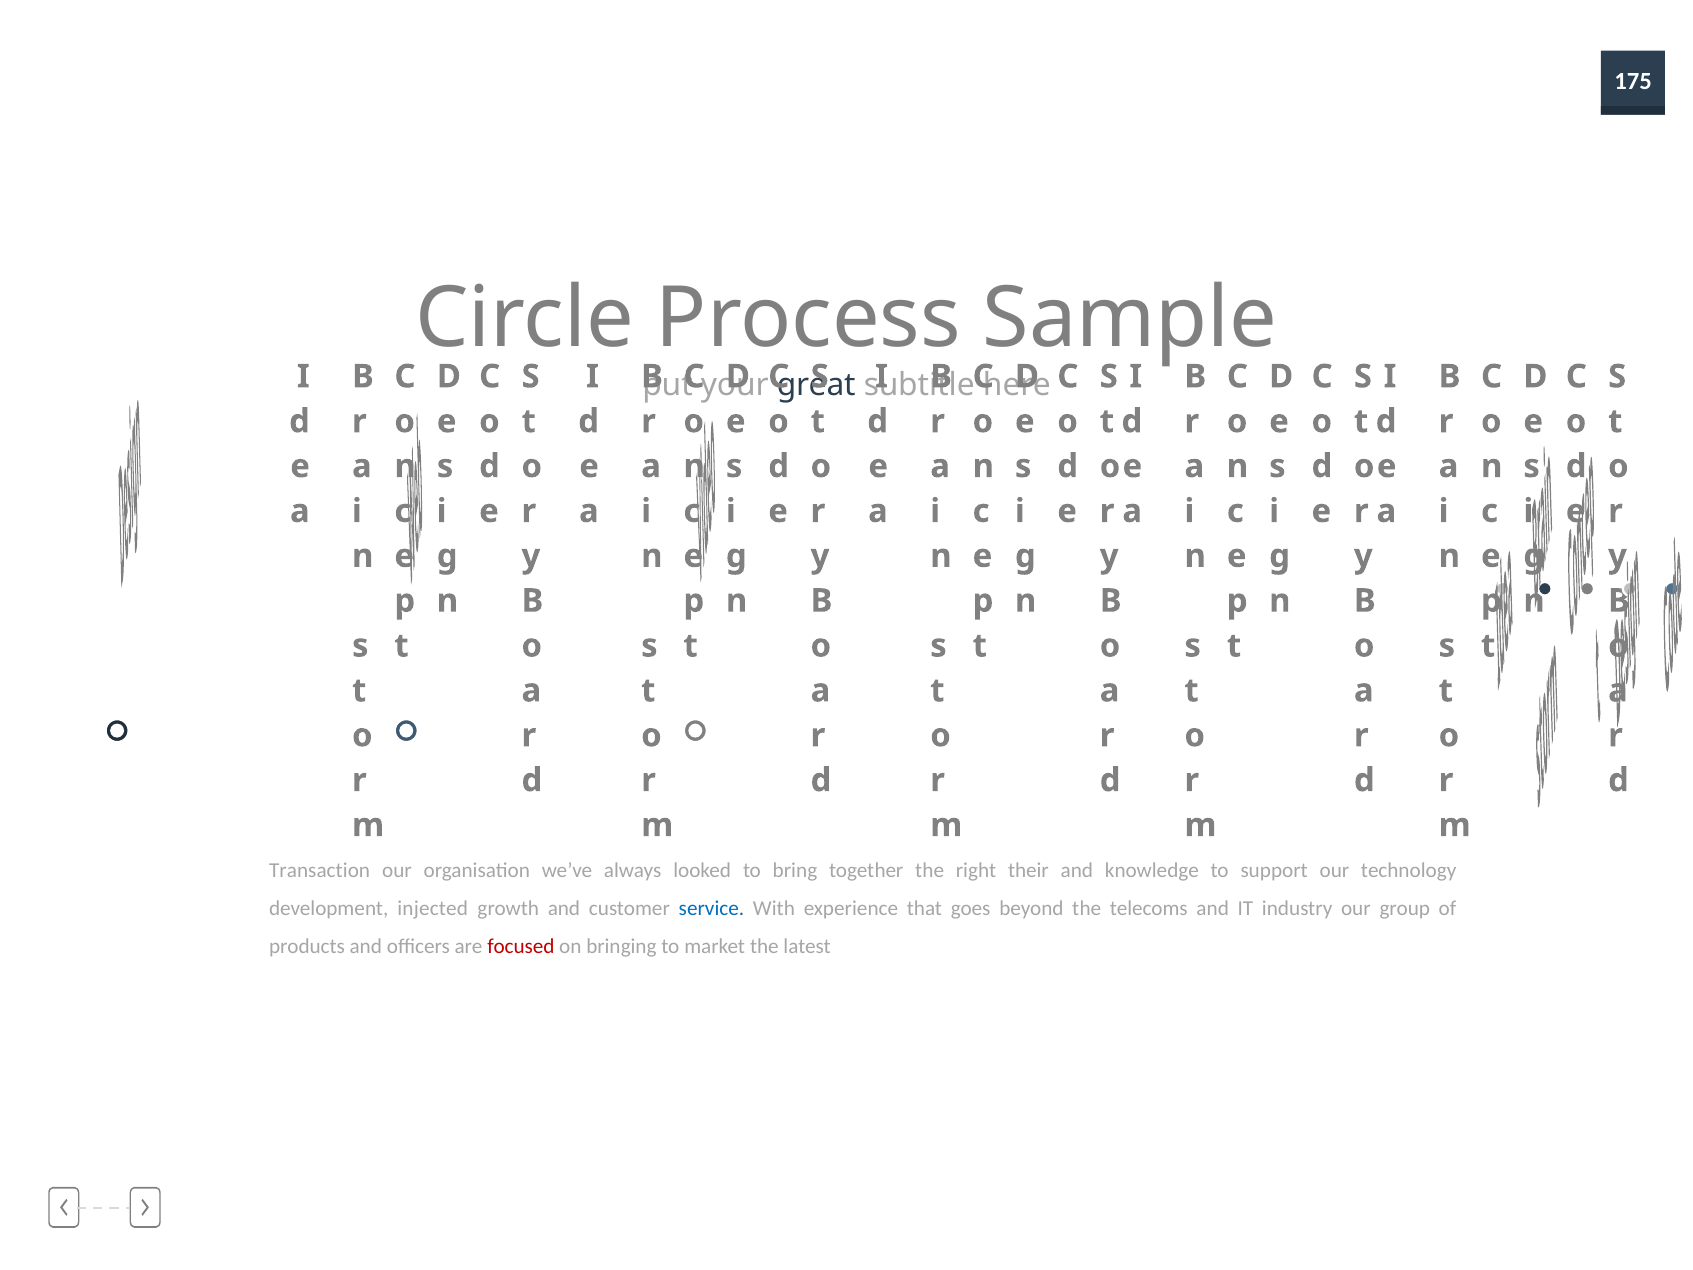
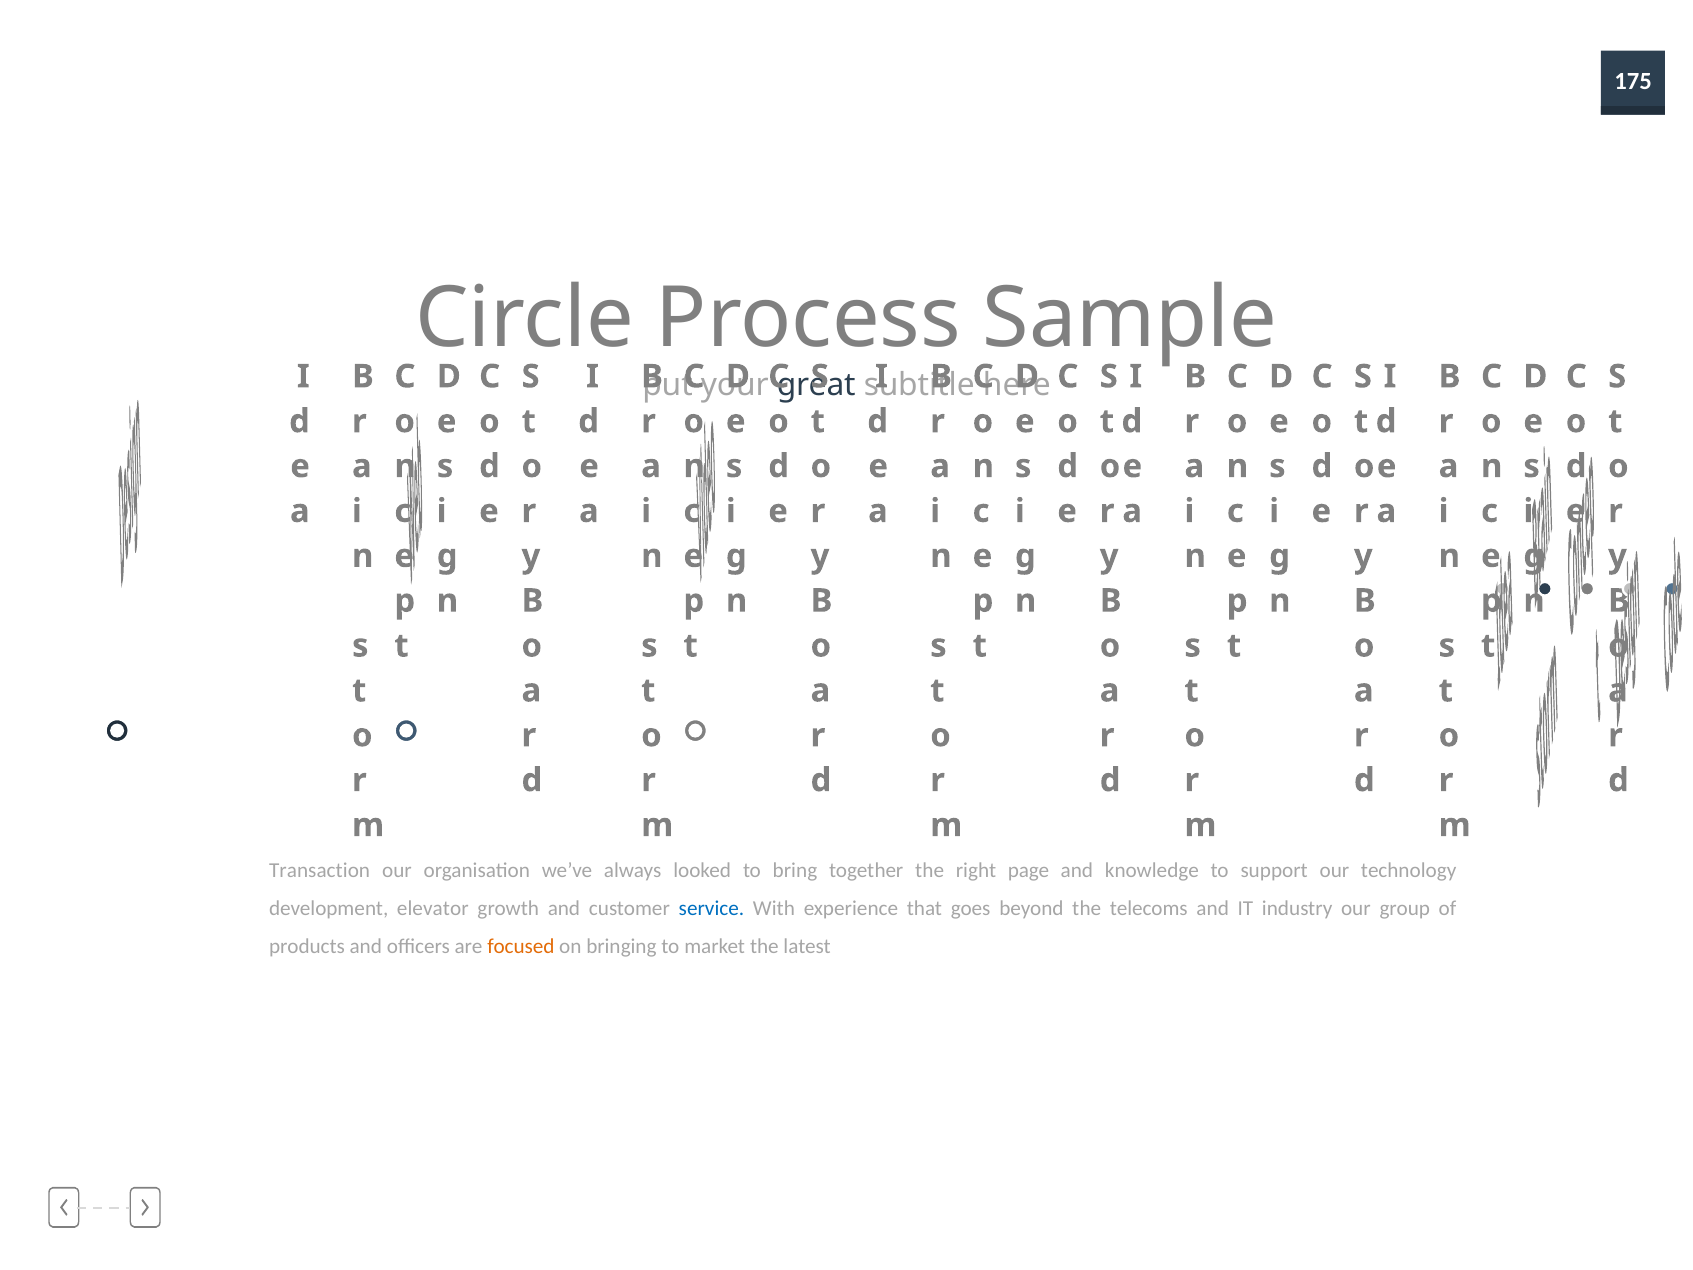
their: their -> page (1029, 870)
injected: injected -> elevator (433, 908)
focused colour: red -> orange (521, 946)
